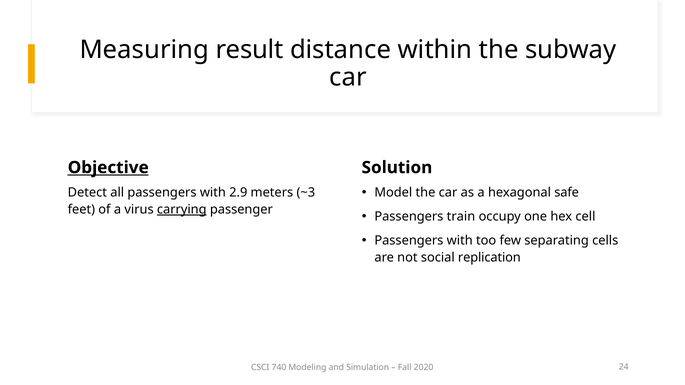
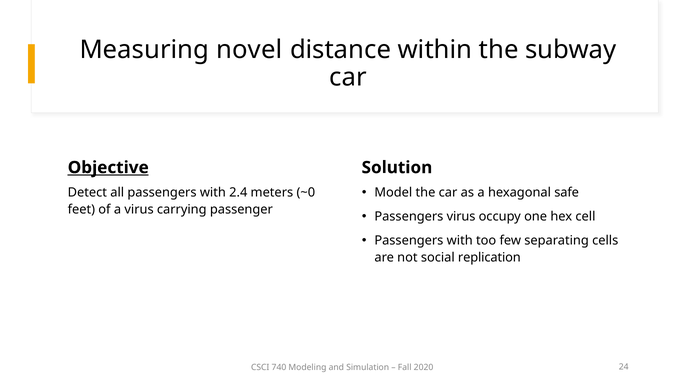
result: result -> novel (249, 50)
2.9: 2.9 -> 2.4 (238, 193)
~3: ~3 -> ~0 (306, 193)
carrying underline: present -> none (182, 210)
Passengers train: train -> virus (461, 217)
